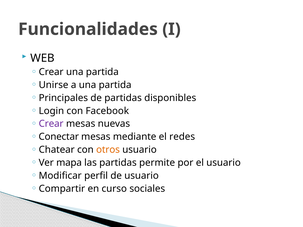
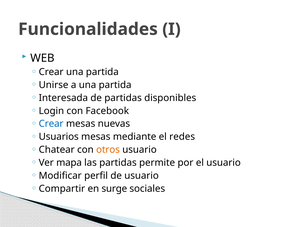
Principales: Principales -> Interesada (63, 98)
Crear colour: purple -> blue (51, 124)
Conectar: Conectar -> Usuarios (59, 137)
curso: curso -> surge (114, 189)
